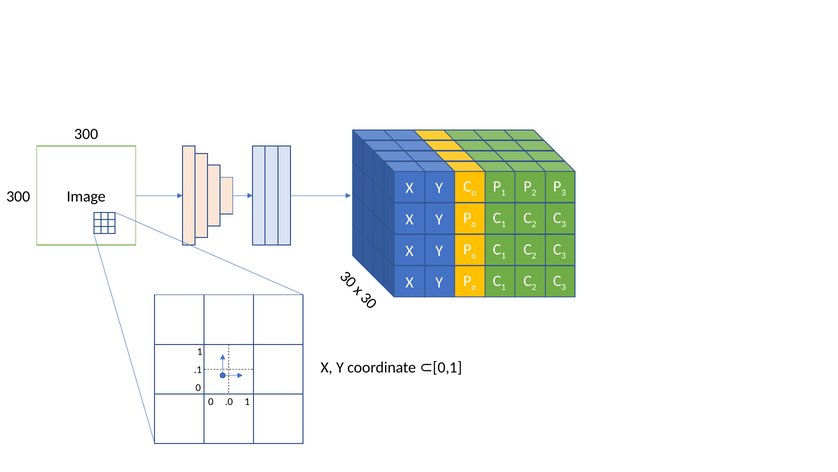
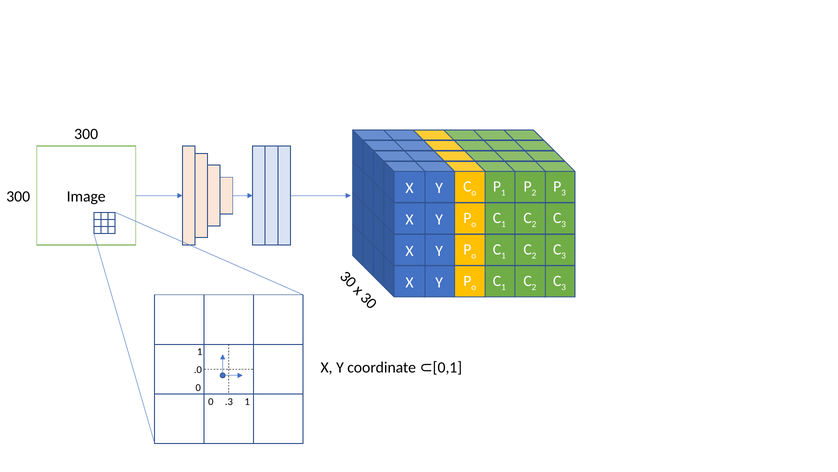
.1: .1 -> .0 (198, 369)
.0: .0 -> .3 (229, 401)
